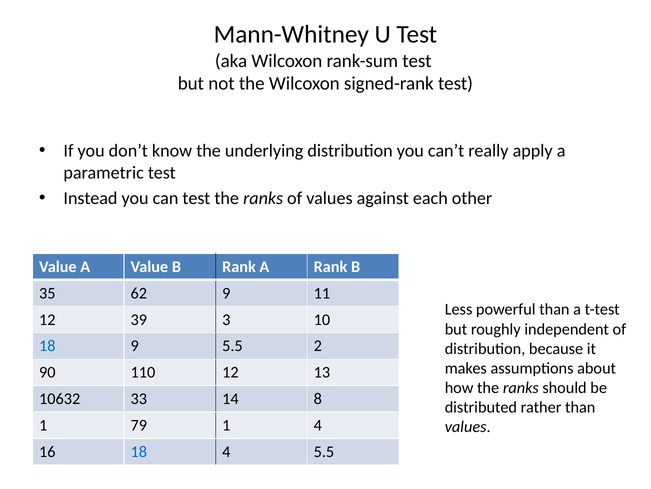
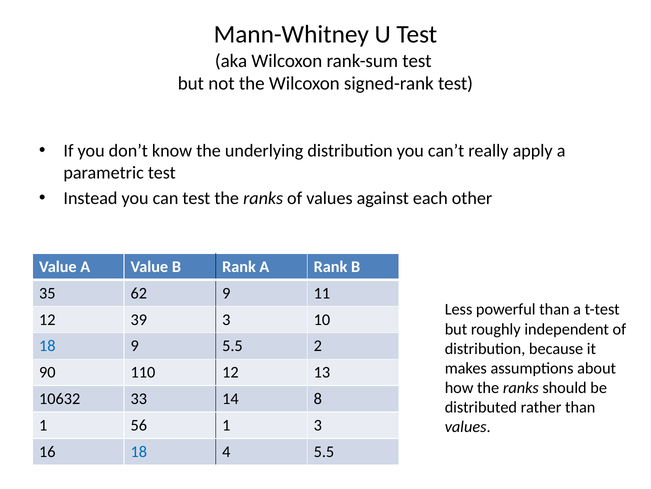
79: 79 -> 56 (139, 425)
1 4: 4 -> 3 (318, 425)
